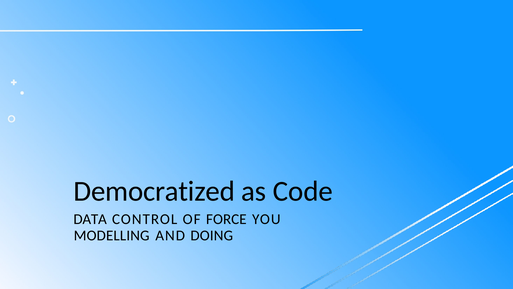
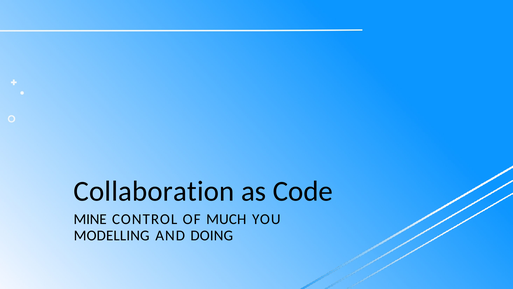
Democratized: Democratized -> Collaboration (154, 191)
DATA: DATA -> MINE (90, 219)
FORCE: FORCE -> MUCH (226, 219)
